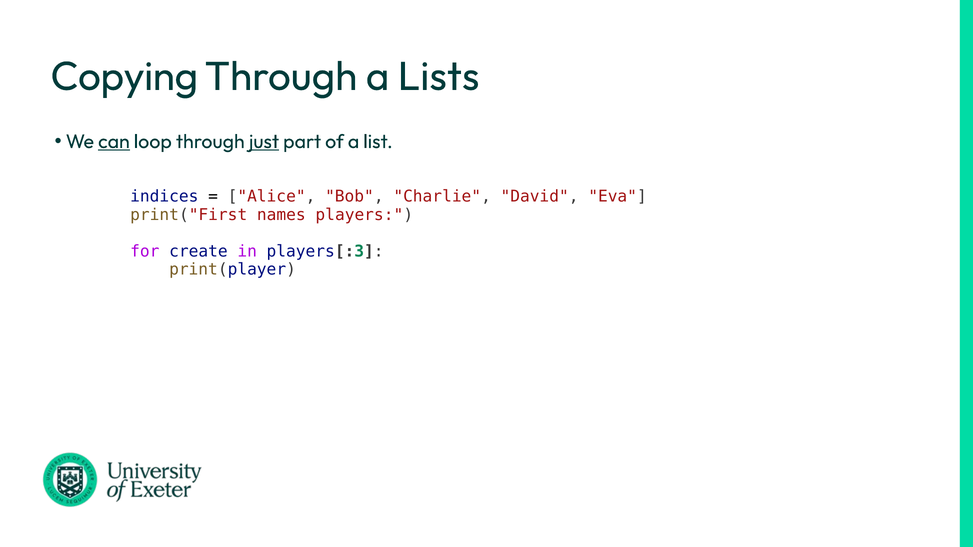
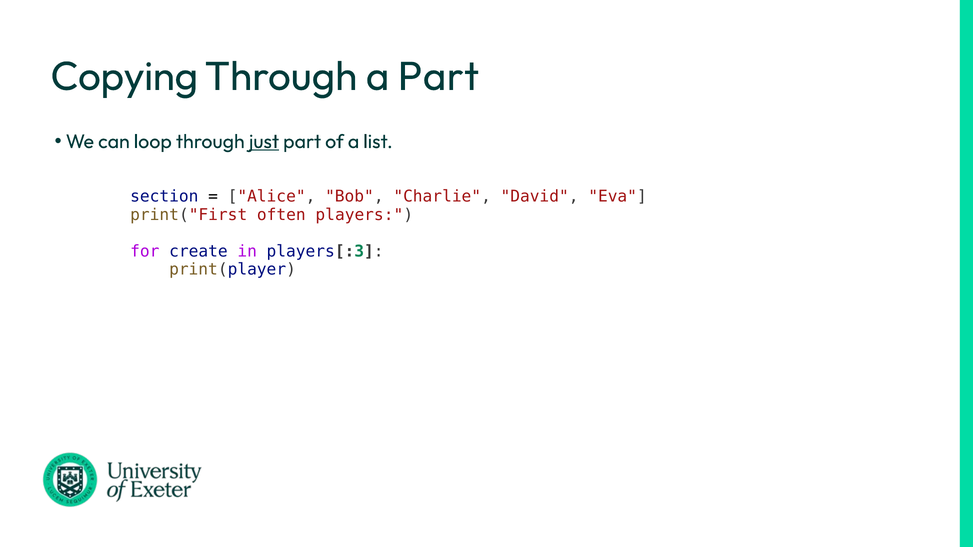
a Lists: Lists -> Part (438, 77)
can underline: present -> none (114, 142)
indices: indices -> section (164, 197)
names: names -> often (281, 215)
